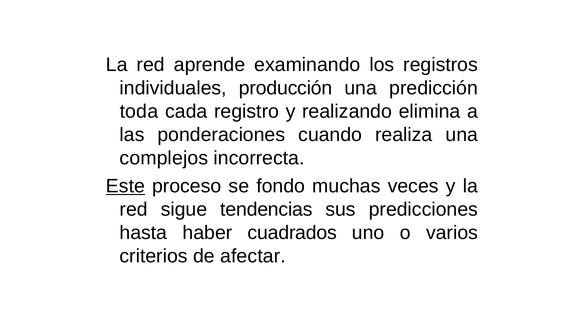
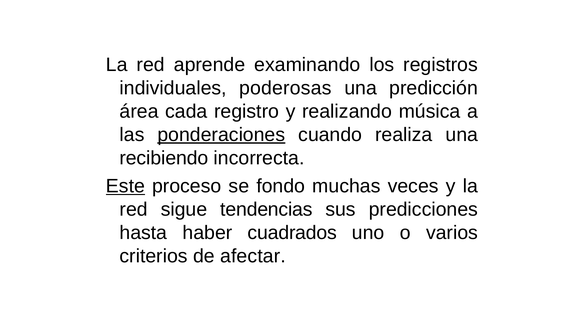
producción: producción -> poderosas (285, 88)
toda: toda -> área (139, 111)
elimina: elimina -> música (430, 111)
ponderaciones underline: none -> present (221, 135)
complejos: complejos -> recibiendo (164, 158)
